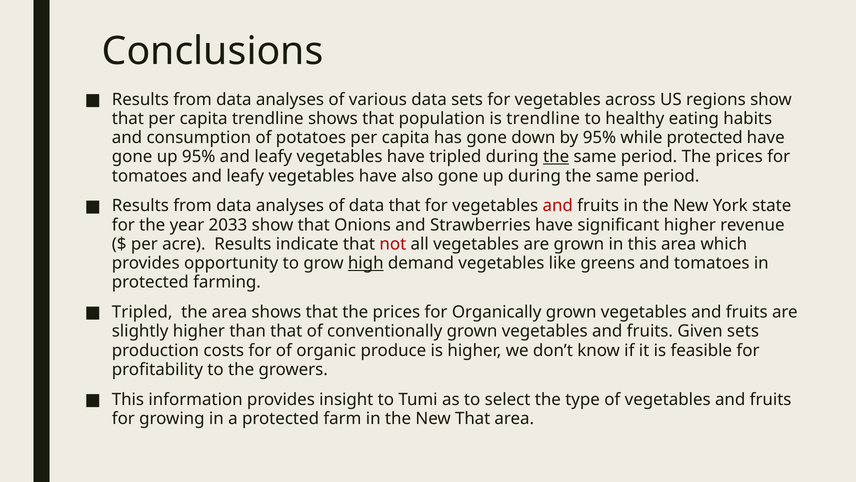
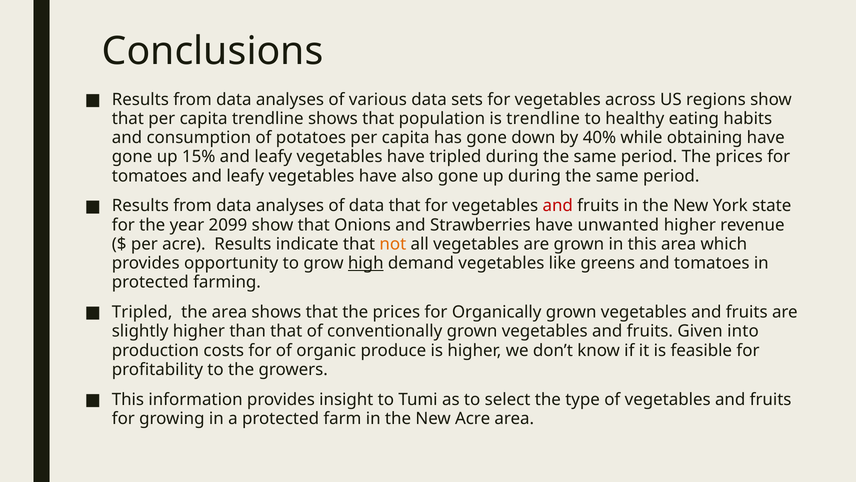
by 95%: 95% -> 40% (599, 138)
while protected: protected -> obtaining (705, 138)
up 95%: 95% -> 15% (199, 157)
the underline: present -> none (556, 157)
2033: 2033 -> 2099 (228, 225)
significant: significant -> unwanted (618, 225)
not colour: red -> orange (393, 244)
Given sets: sets -> into (743, 331)
New That: That -> Acre (473, 418)
